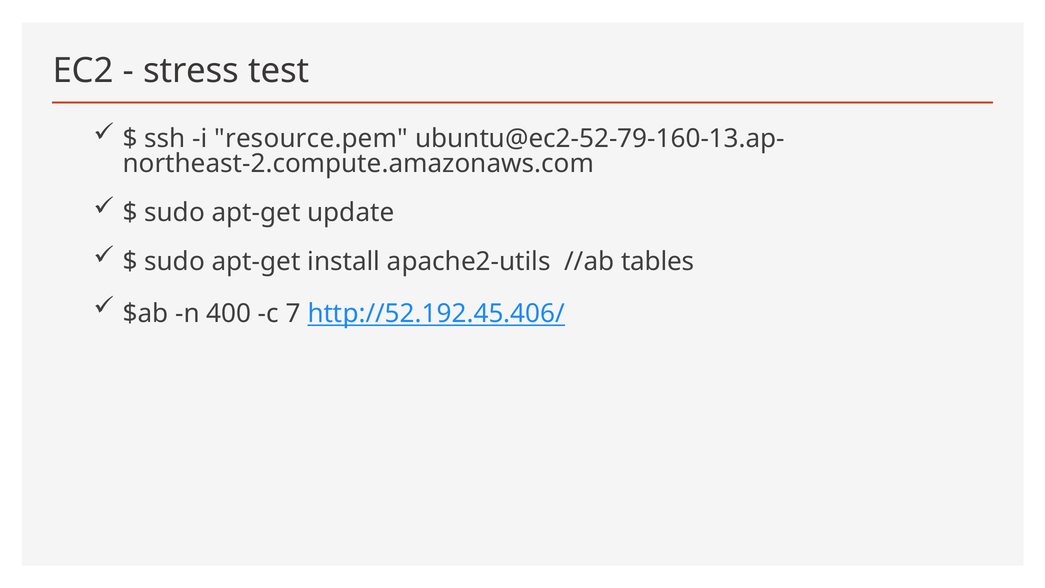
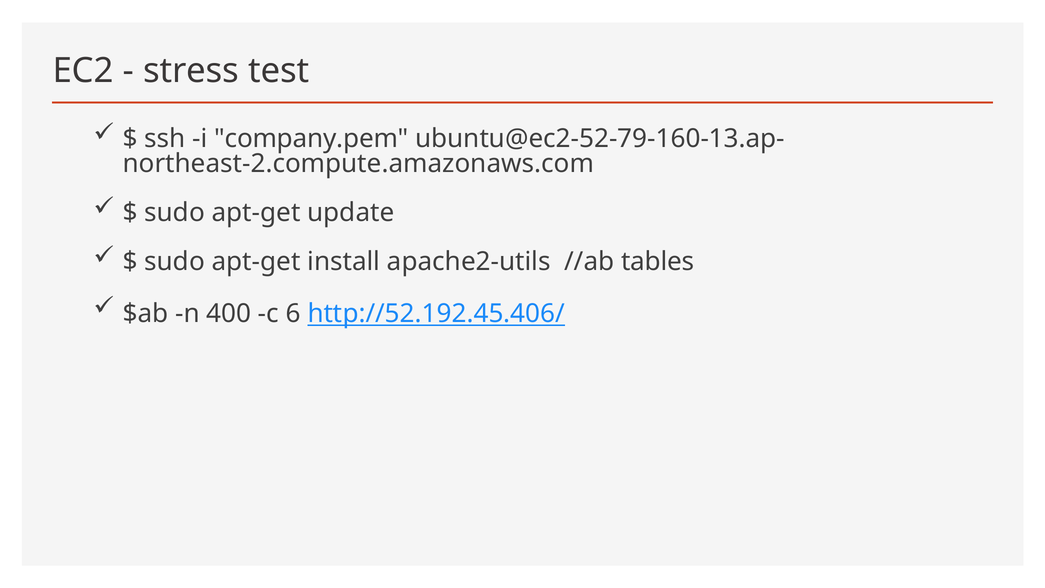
resource.pem: resource.pem -> company.pem (311, 138)
7: 7 -> 6 (293, 313)
